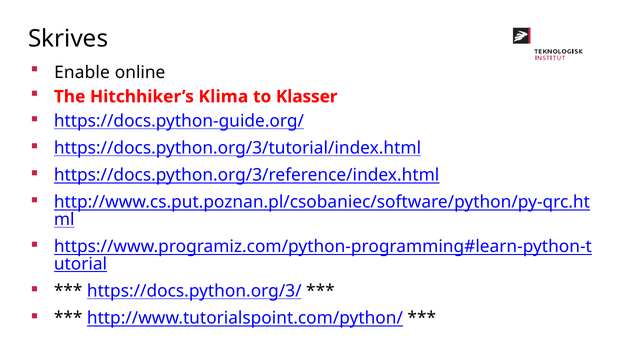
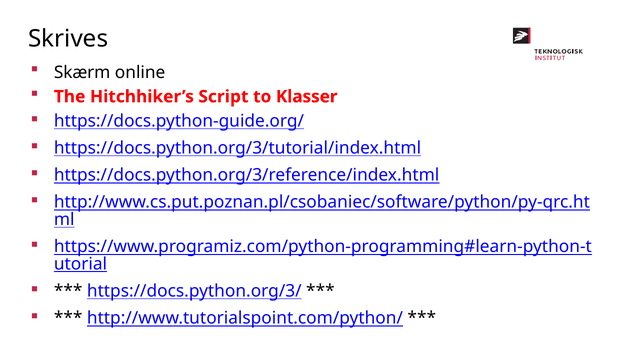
Enable: Enable -> Skærm (82, 72)
Klima: Klima -> Script (223, 97)
